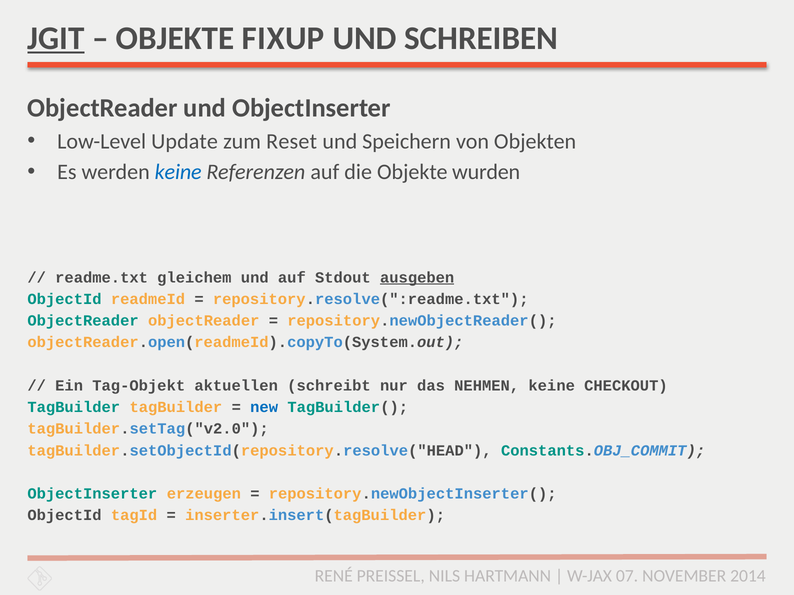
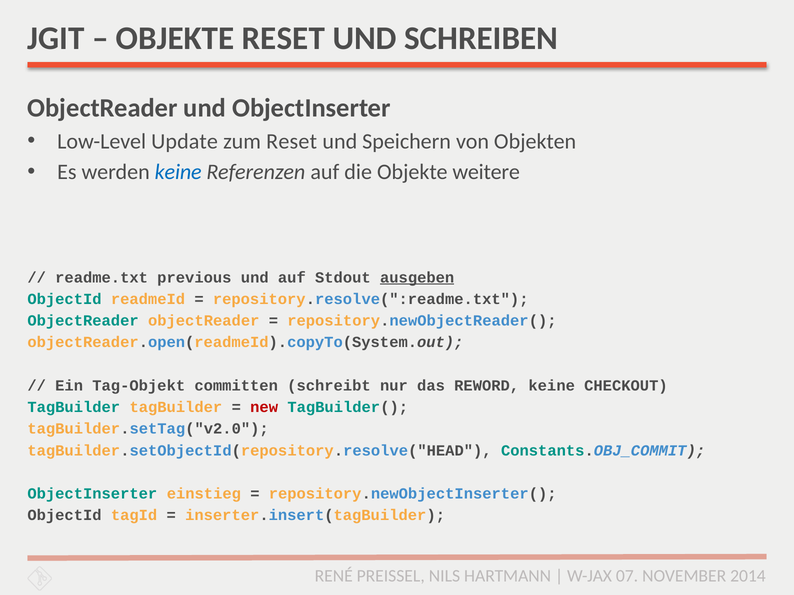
JGIT underline: present -> none (56, 38)
OBJEKTE FIXUP: FIXUP -> RESET (283, 38)
wurden: wurden -> weitere (486, 172)
gleichem: gleichem -> previous (194, 278)
aktuellen: aktuellen -> committen (236, 386)
NEHMEN: NEHMEN -> REWORD (487, 386)
new colour: blue -> red (264, 408)
erzeugen: erzeugen -> einstieg (204, 494)
